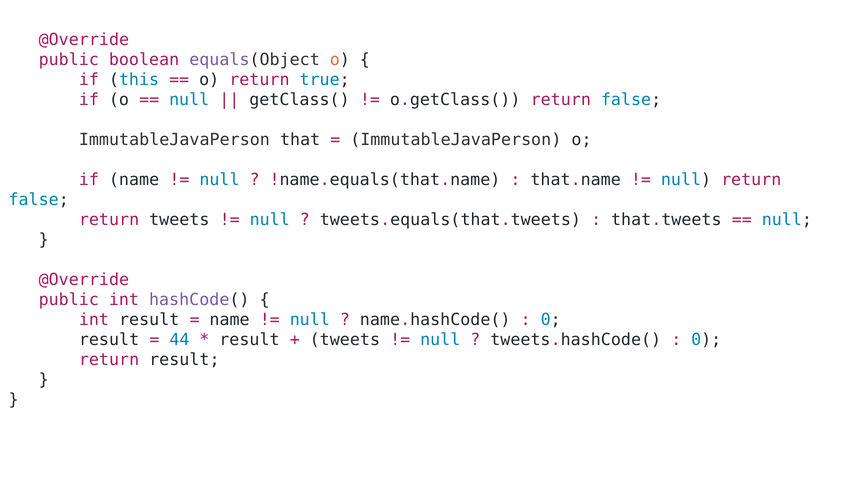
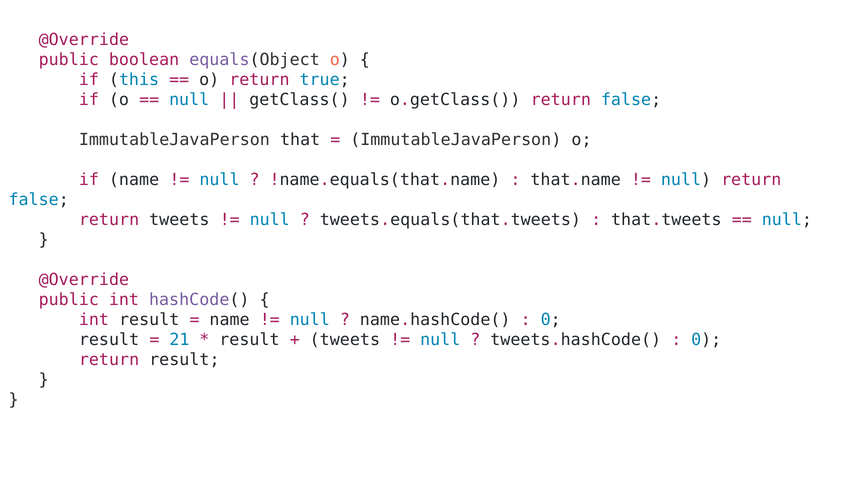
44: 44 -> 21 (179, 340)
